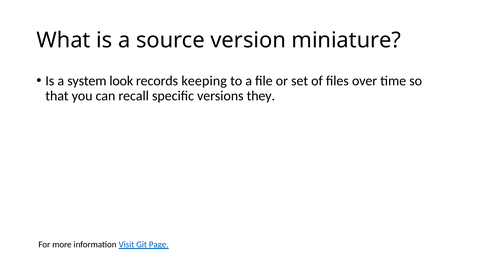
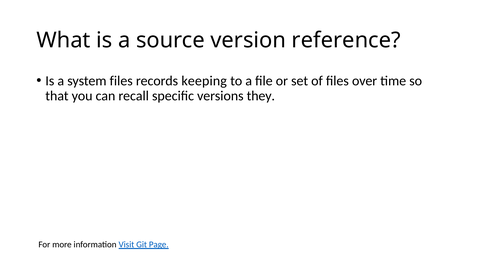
miniature: miniature -> reference (346, 40)
system look: look -> files (121, 81)
